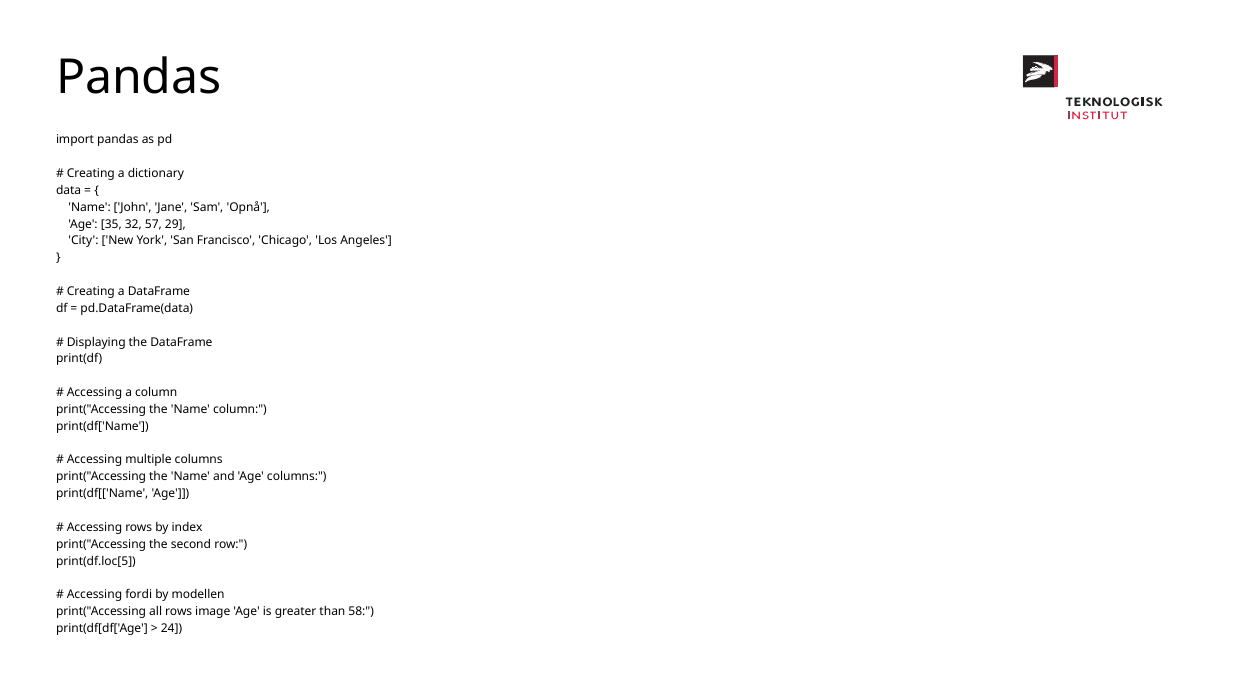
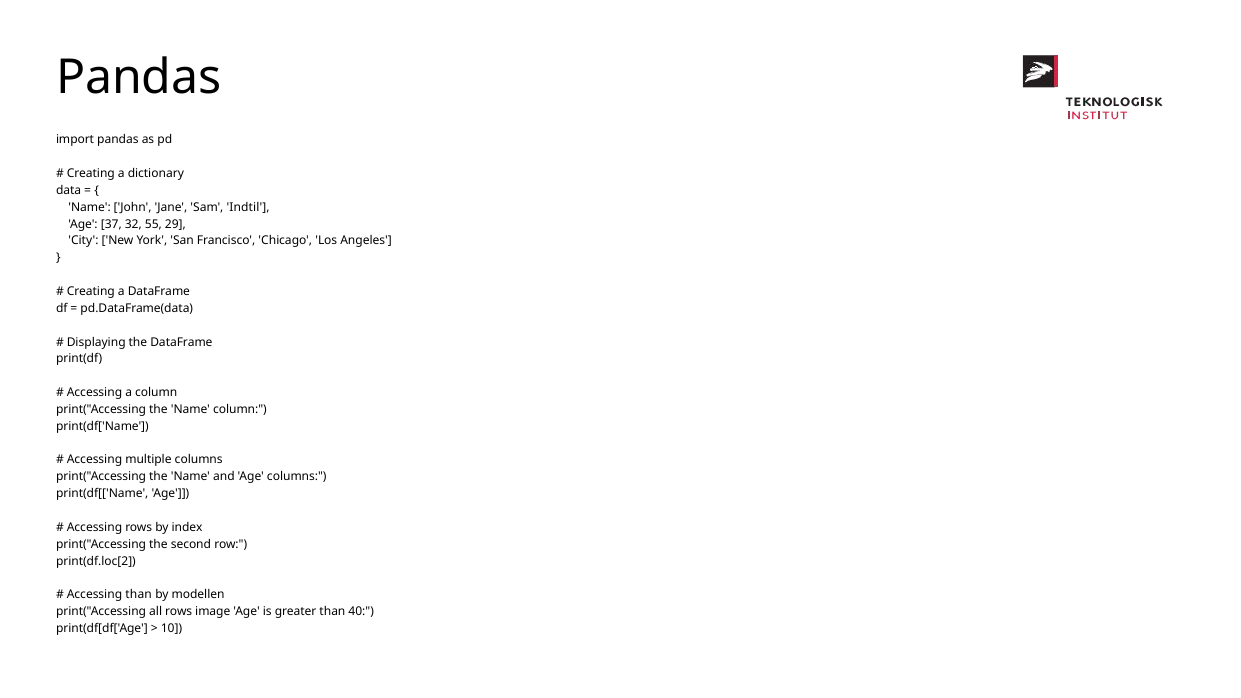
Opnå: Opnå -> Indtil (248, 207)
35: 35 -> 37 (111, 224)
57: 57 -> 55 (153, 224)
print(df.loc[5: print(df.loc[5 -> print(df.loc[2 (96, 561)
Accessing fordi: fordi -> than (139, 595)
58: 58 -> 40 (361, 612)
24: 24 -> 10 (172, 629)
